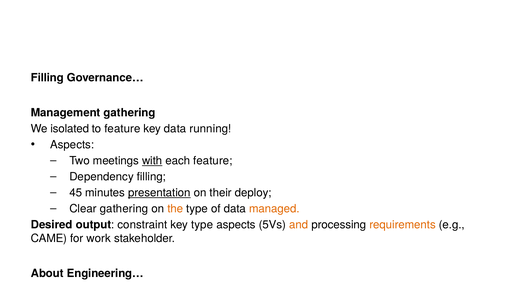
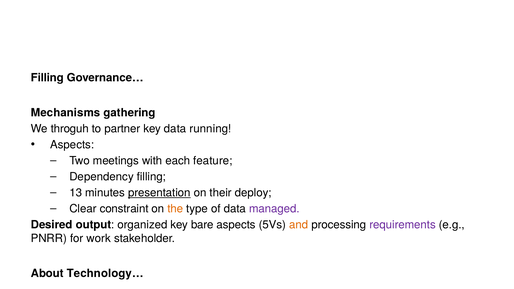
Management: Management -> Mechanisms (66, 113)
isolated: isolated -> throguh (70, 129)
to feature: feature -> partner (122, 129)
with underline: present -> none (152, 161)
45: 45 -> 13 (76, 193)
Clear gathering: gathering -> constraint (124, 209)
managed colour: orange -> purple (274, 209)
constraint: constraint -> organized (143, 225)
key type: type -> bare (202, 225)
requirements colour: orange -> purple (403, 225)
CAME: CAME -> PNRR (49, 238)
Engineering…: Engineering… -> Technology… (105, 274)
